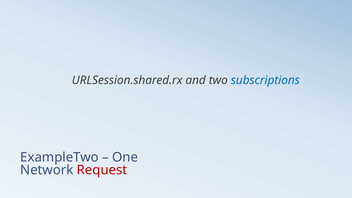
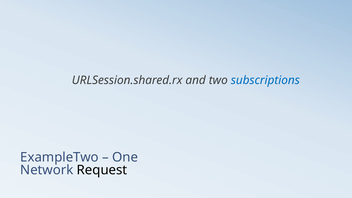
Request colour: red -> black (102, 170)
